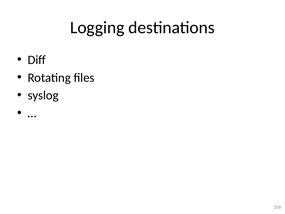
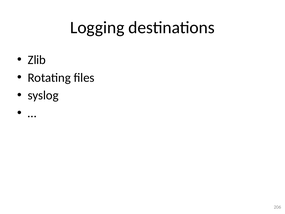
Diff: Diff -> Zlib (37, 60)
